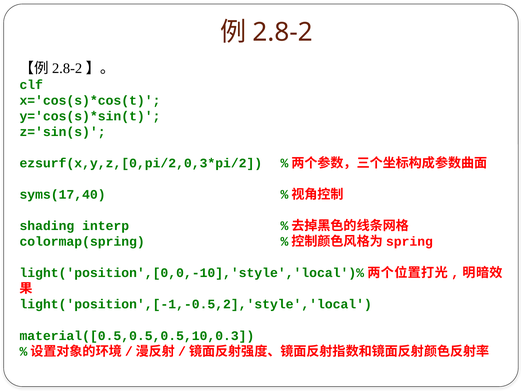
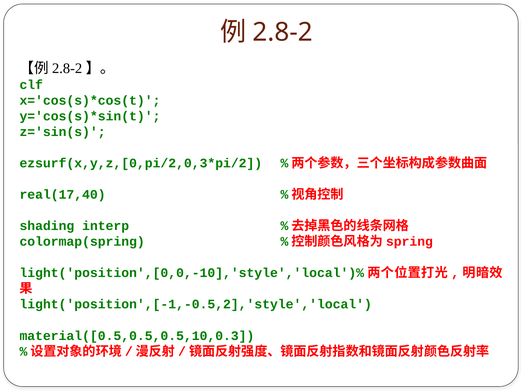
syms(17,40: syms(17,40 -> real(17,40 (63, 194)
